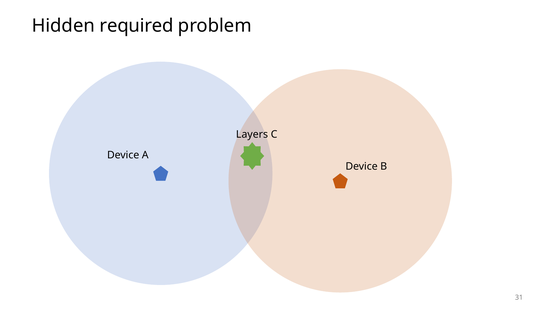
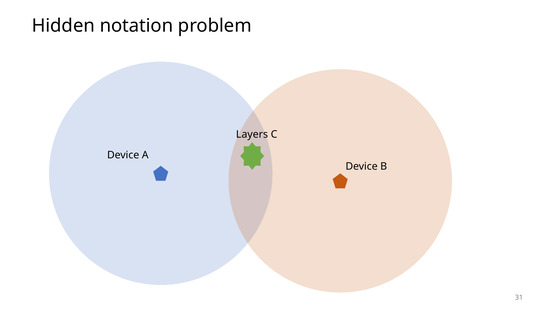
required: required -> notation (136, 26)
